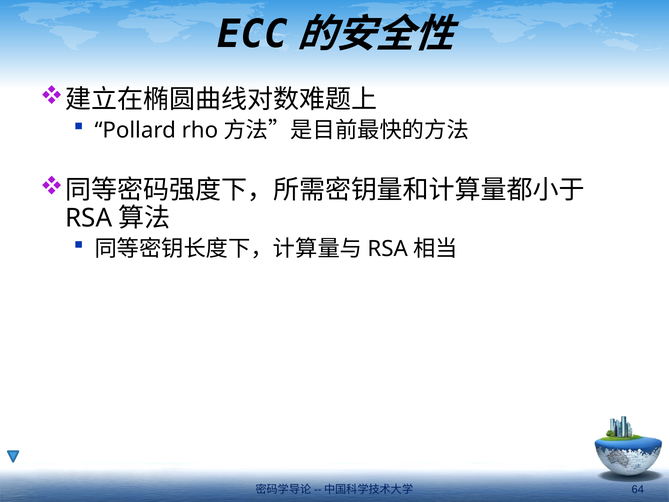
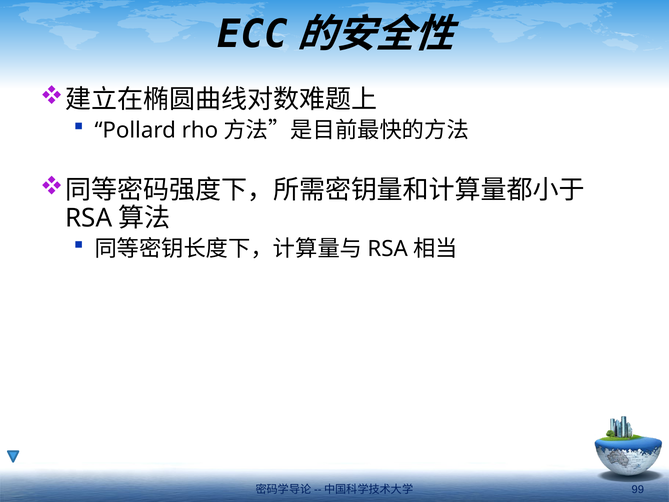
64: 64 -> 99 (638, 489)
